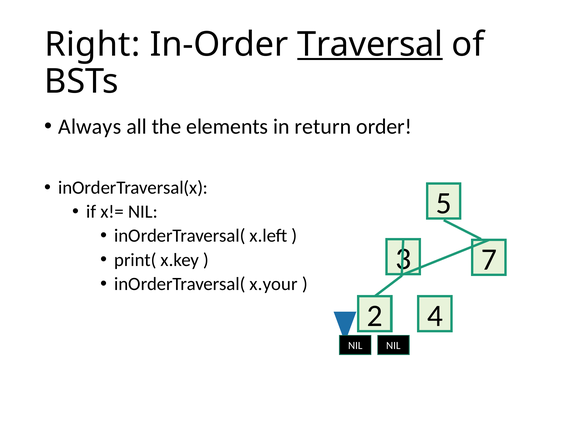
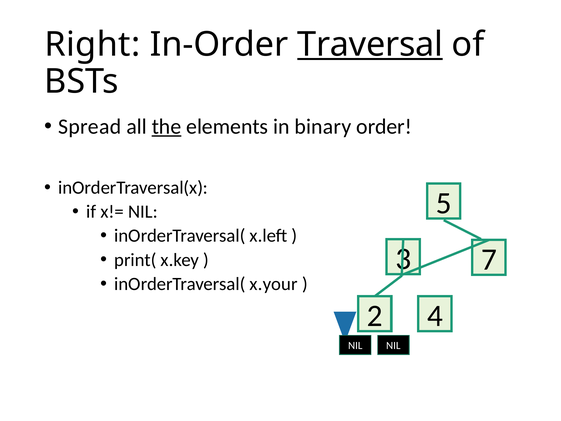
Always: Always -> Spread (90, 126)
the underline: none -> present (166, 126)
return: return -> binary (323, 126)
